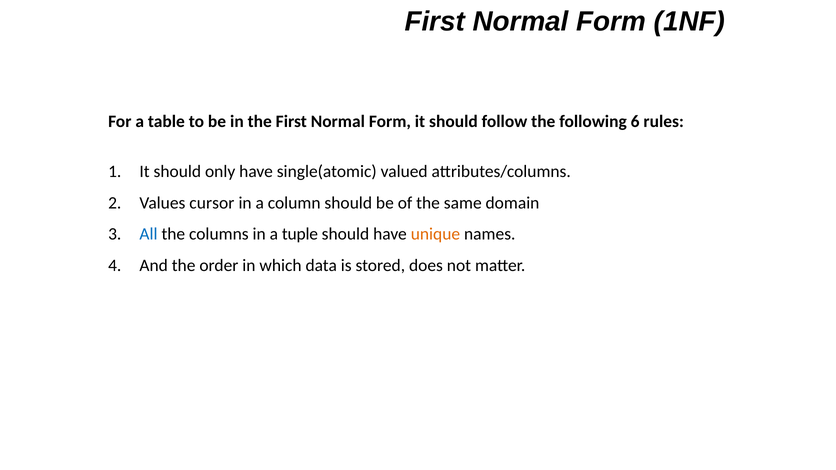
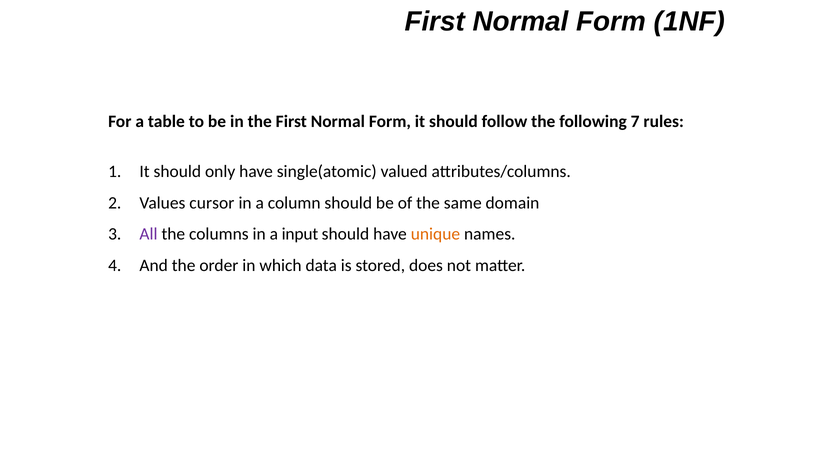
6: 6 -> 7 (635, 122)
All colour: blue -> purple (148, 234)
tuple: tuple -> input (300, 234)
